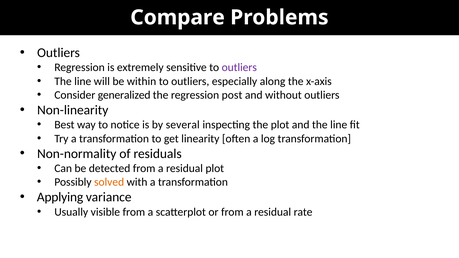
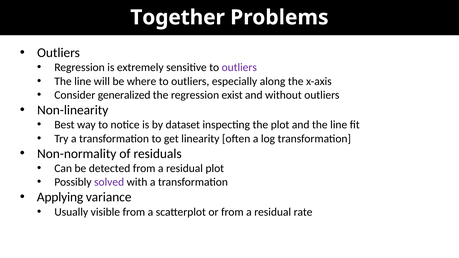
Compare: Compare -> Together (178, 17)
within: within -> where (142, 81)
post: post -> exist (232, 95)
several: several -> dataset (183, 125)
solved colour: orange -> purple (109, 182)
